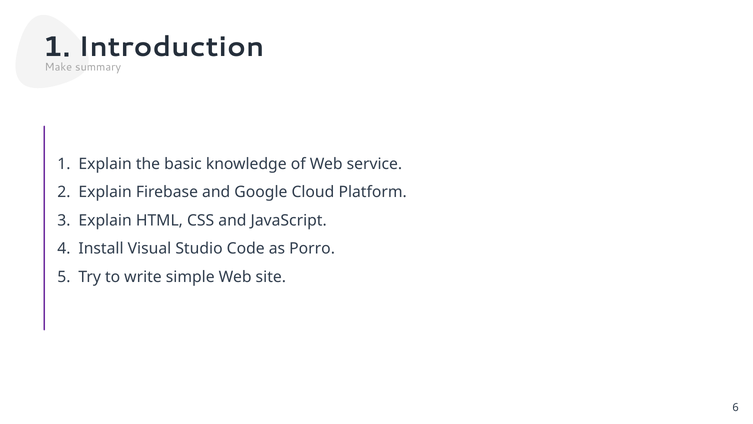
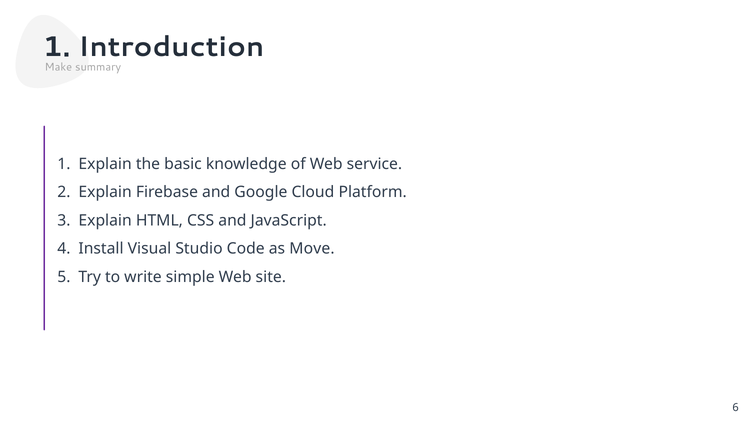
Porro: Porro -> Move (312, 248)
